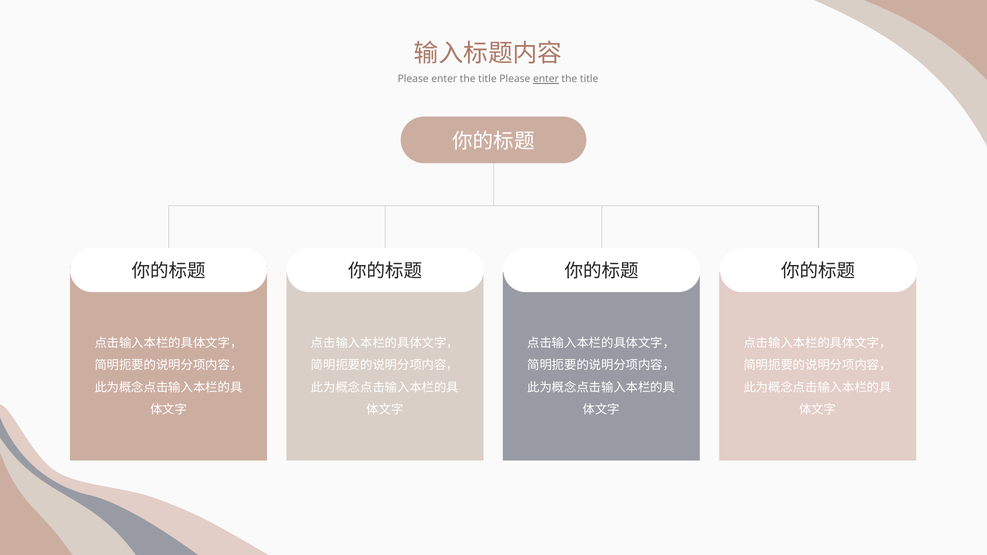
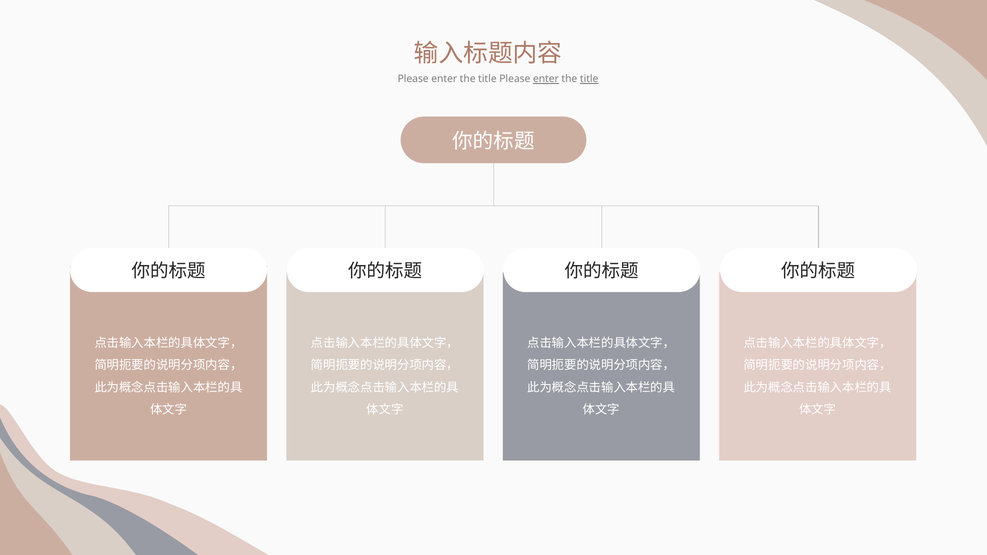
title underline: none -> present (589, 79)
